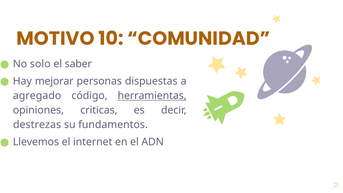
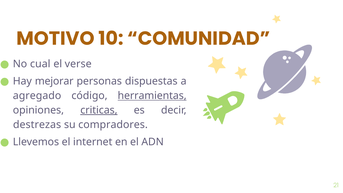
solo: solo -> cual (40, 64)
saber: saber -> verse (78, 64)
criticas underline: none -> present (99, 110)
fundamentos: fundamentos -> compradores (113, 125)
